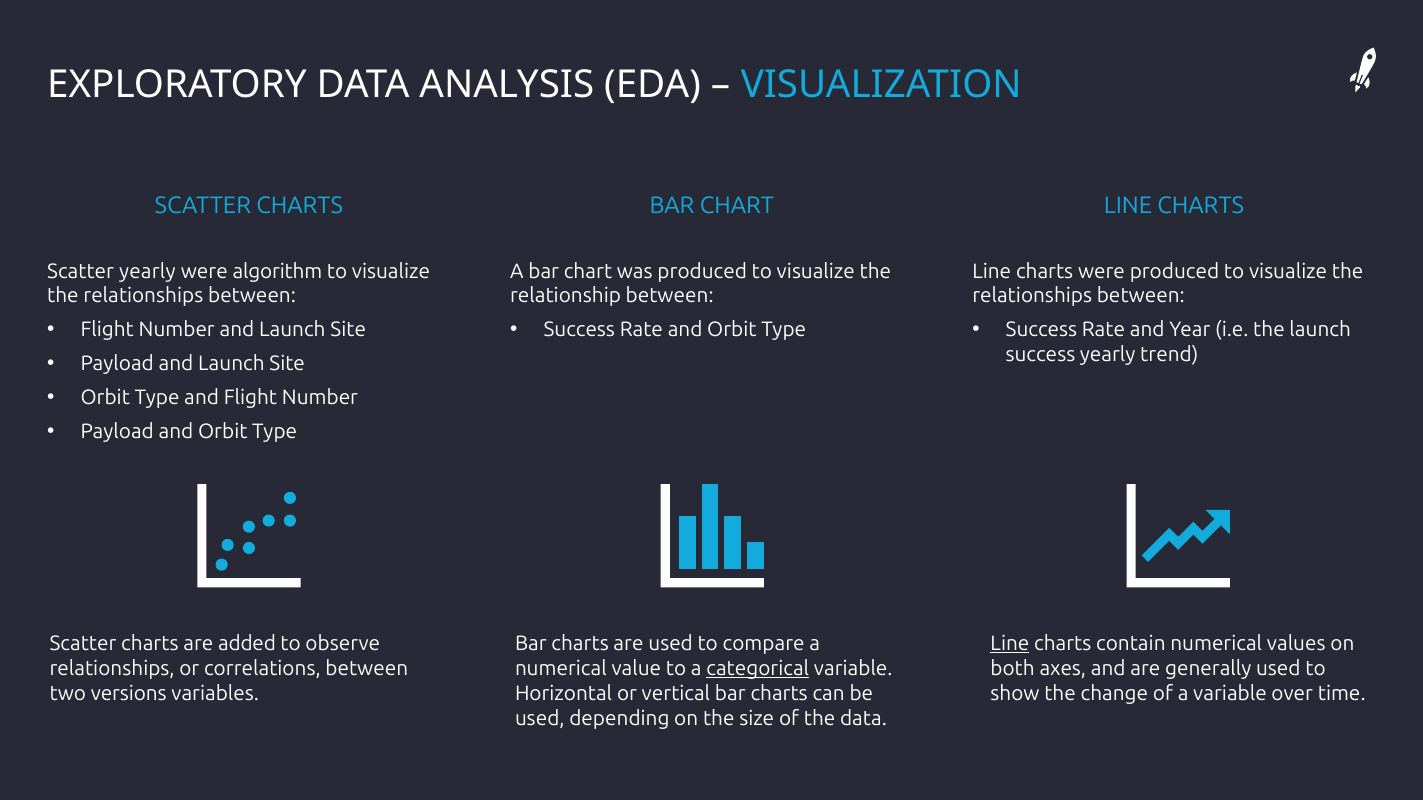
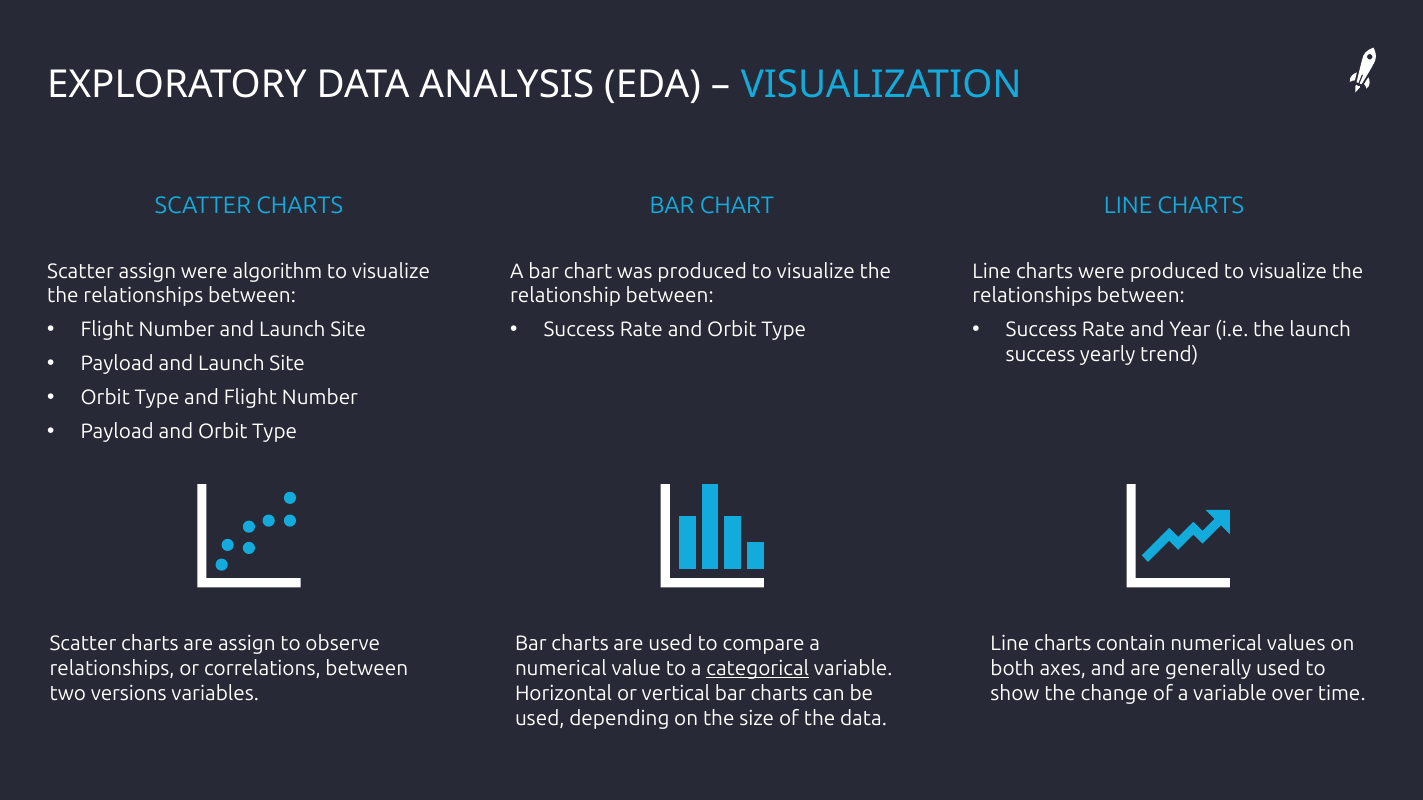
Scatter yearly: yearly -> assign (147, 271)
are added: added -> assign (247, 644)
Line underline: present -> none (1010, 644)
